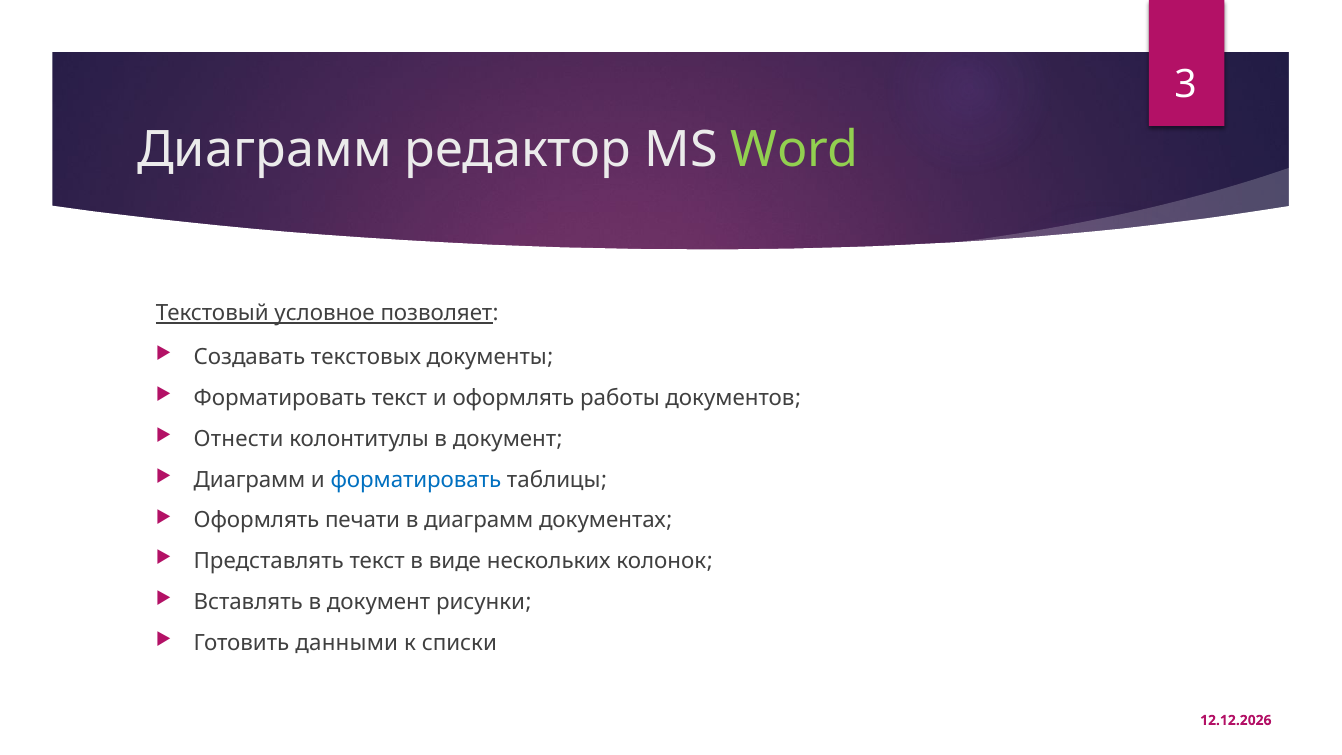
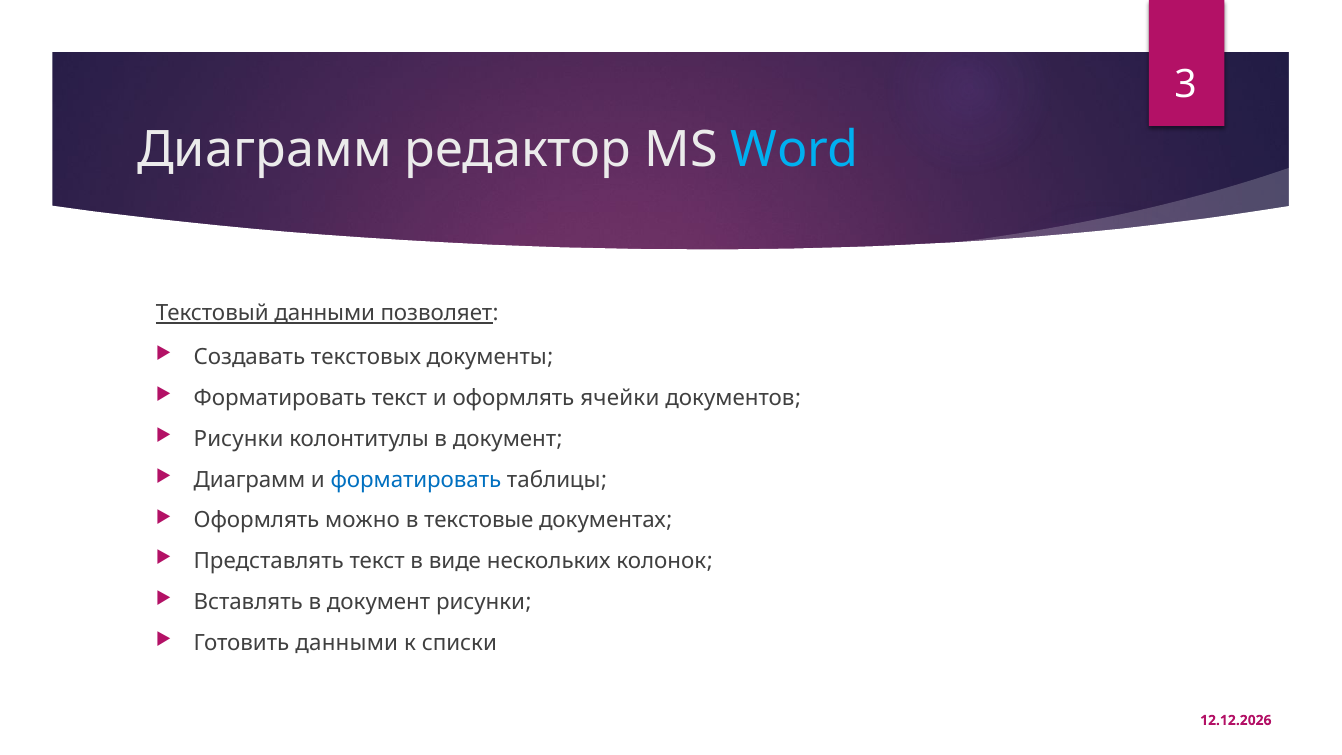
Word colour: light green -> light blue (795, 150)
Текстовый условное: условное -> данными (325, 313)
работы: работы -> ячейки (620, 398)
Отнести: Отнести -> Рисунки (239, 439)
печати: печати -> можно (362, 520)
в диаграмм: диаграмм -> текстовые (479, 520)
